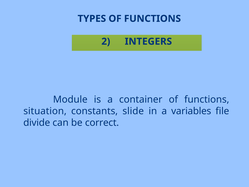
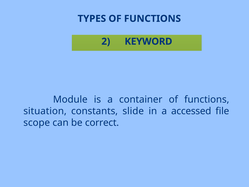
INTEGERS: INTEGERS -> KEYWORD (148, 41)
variables: variables -> accessed (191, 111)
divide: divide -> scope (37, 123)
